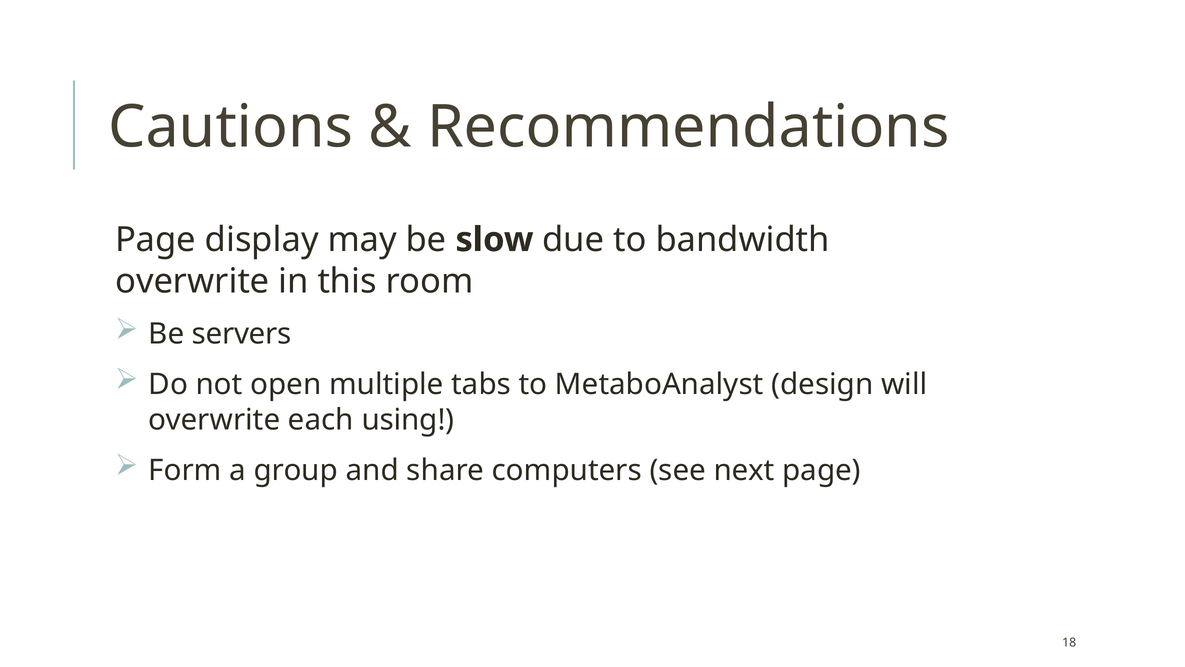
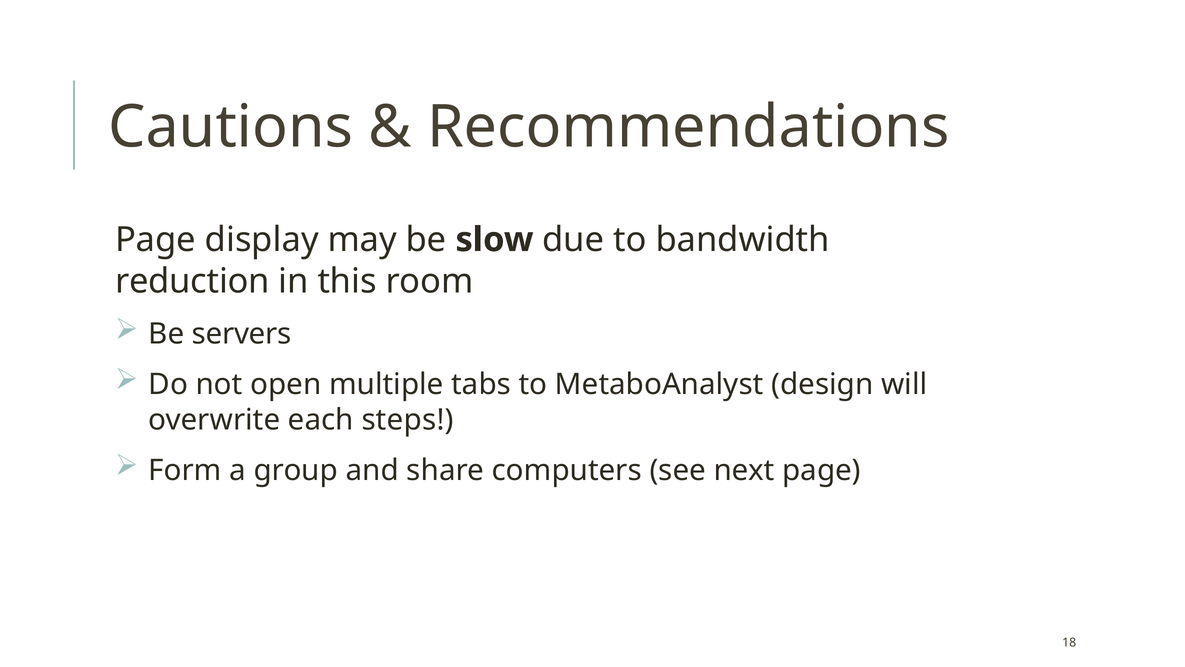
overwrite: overwrite -> reduction (192, 281)
using: using -> steps (408, 420)
